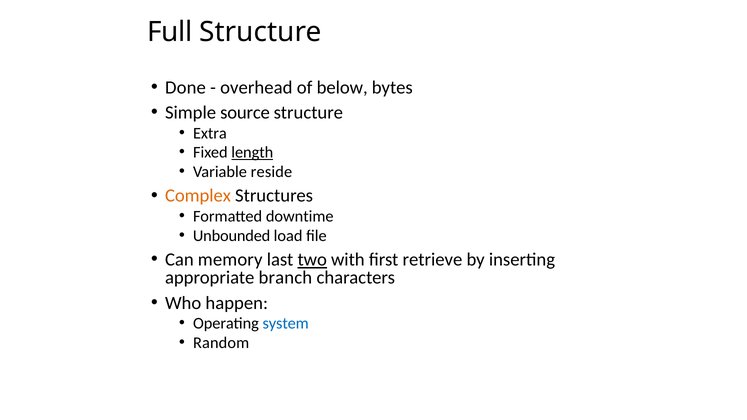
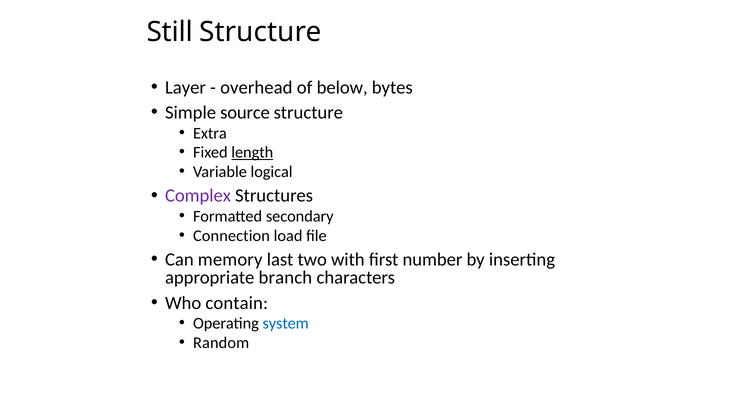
Full: Full -> Still (170, 32)
Done: Done -> Layer (186, 88)
reside: reside -> logical (272, 172)
Complex colour: orange -> purple (198, 196)
downtime: downtime -> secondary (300, 216)
Unbounded: Unbounded -> Connection (231, 236)
two underline: present -> none (312, 260)
retrieve: retrieve -> number (432, 260)
happen: happen -> contain (237, 303)
